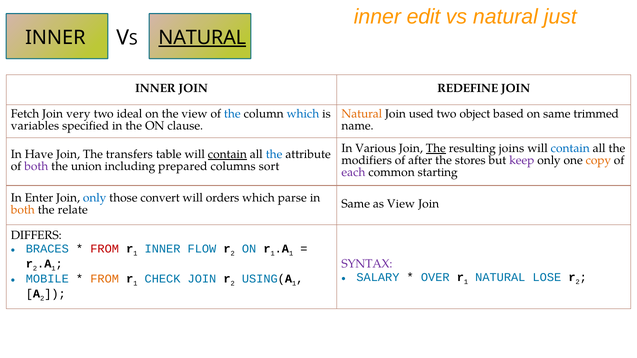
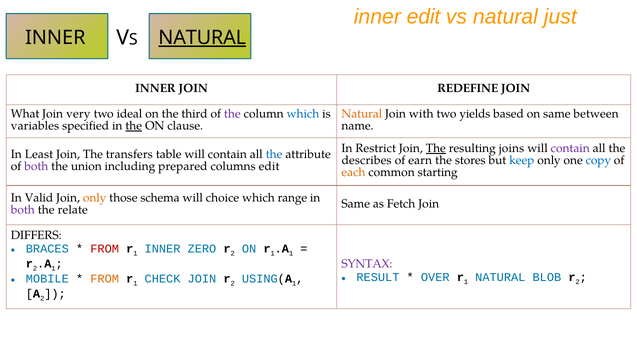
Fetch: Fetch -> What (25, 114)
the view: view -> third (195, 114)
the colour: blue -> purple (232, 114)
used: used -> with (421, 114)
object: object -> yields (475, 114)
trimmed: trimmed -> between (596, 114)
the underline: none -> present (134, 126)
Various: Various -> Restrict (376, 149)
contain colour: blue -> purple (570, 149)
Have: Have -> Least (39, 155)
contain underline: present -> none (227, 155)
modifiers: modifiers -> describes (367, 161)
after: after -> earn (420, 161)
keep colour: purple -> blue (522, 161)
copy colour: orange -> blue (598, 161)
columns sort: sort -> edit (269, 167)
each colour: purple -> orange (353, 173)
Enter: Enter -> Valid (39, 198)
only colour: blue -> orange (95, 198)
convert: convert -> schema (160, 198)
orders: orders -> choice (223, 198)
parse: parse -> range (292, 198)
as View: View -> Fetch (401, 204)
both colour: orange -> purple (23, 210)
FLOW: FLOW -> ZERO (202, 249)
SALARY: SALARY -> RESULT (378, 277)
LOSE: LOSE -> BLOB (547, 277)
